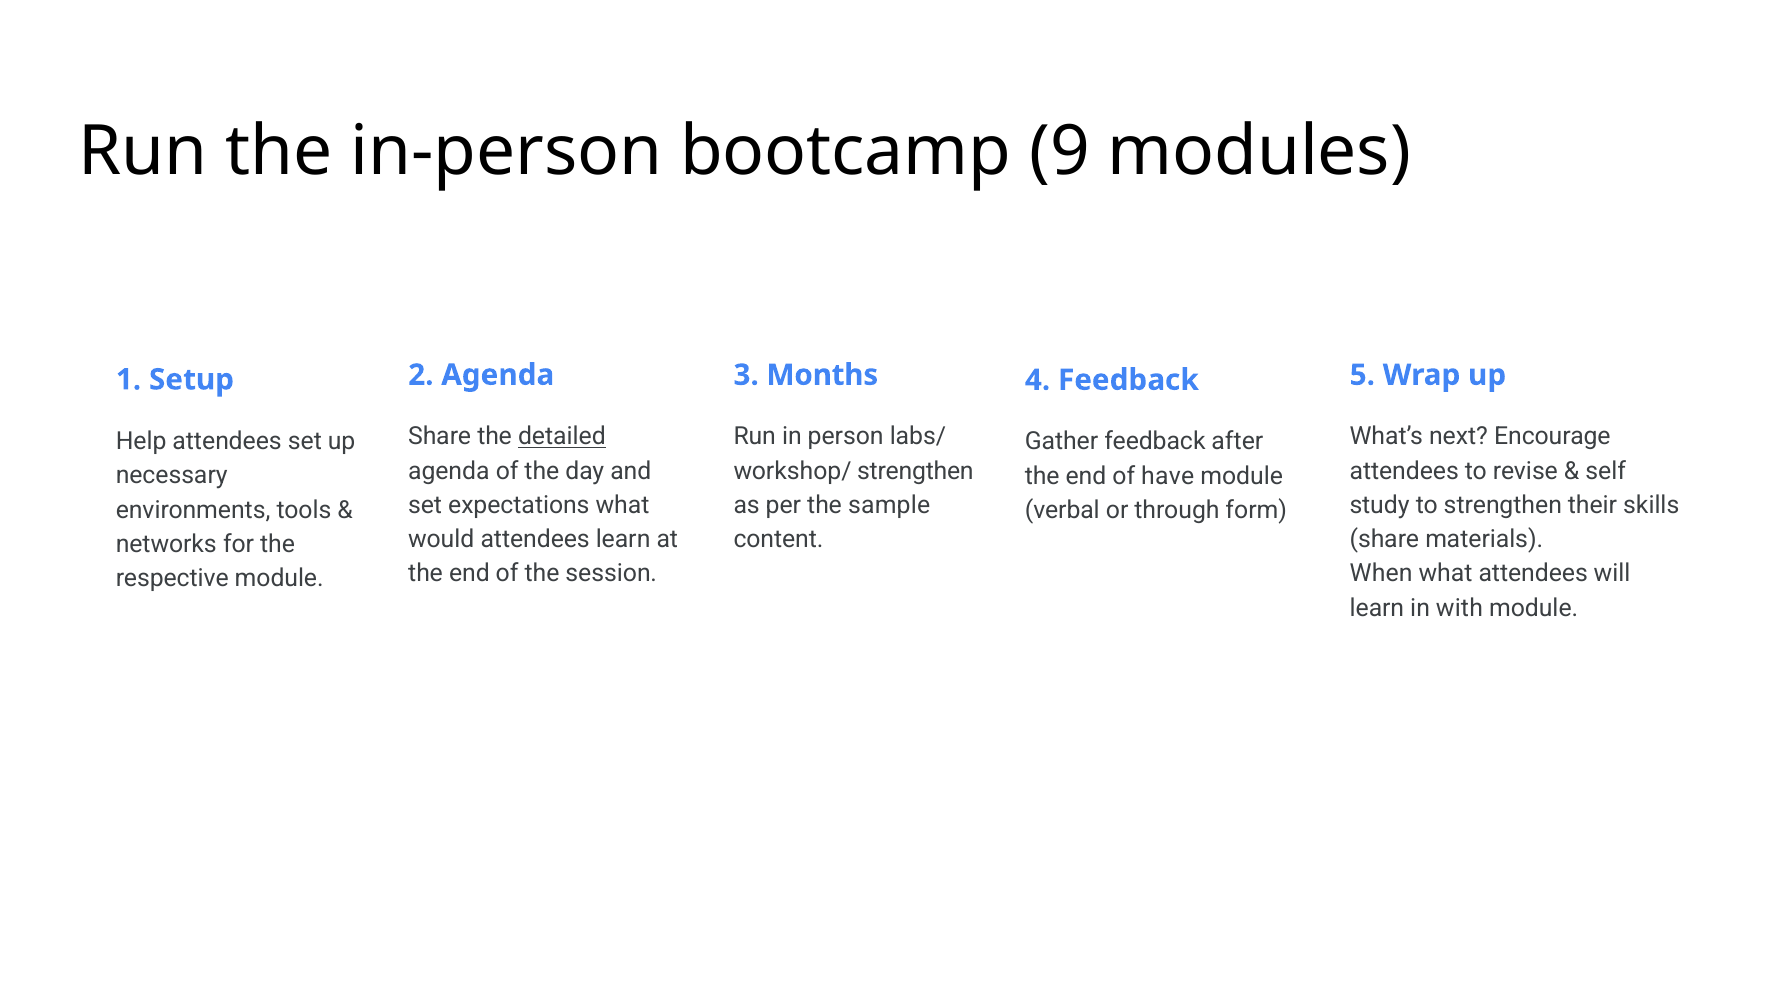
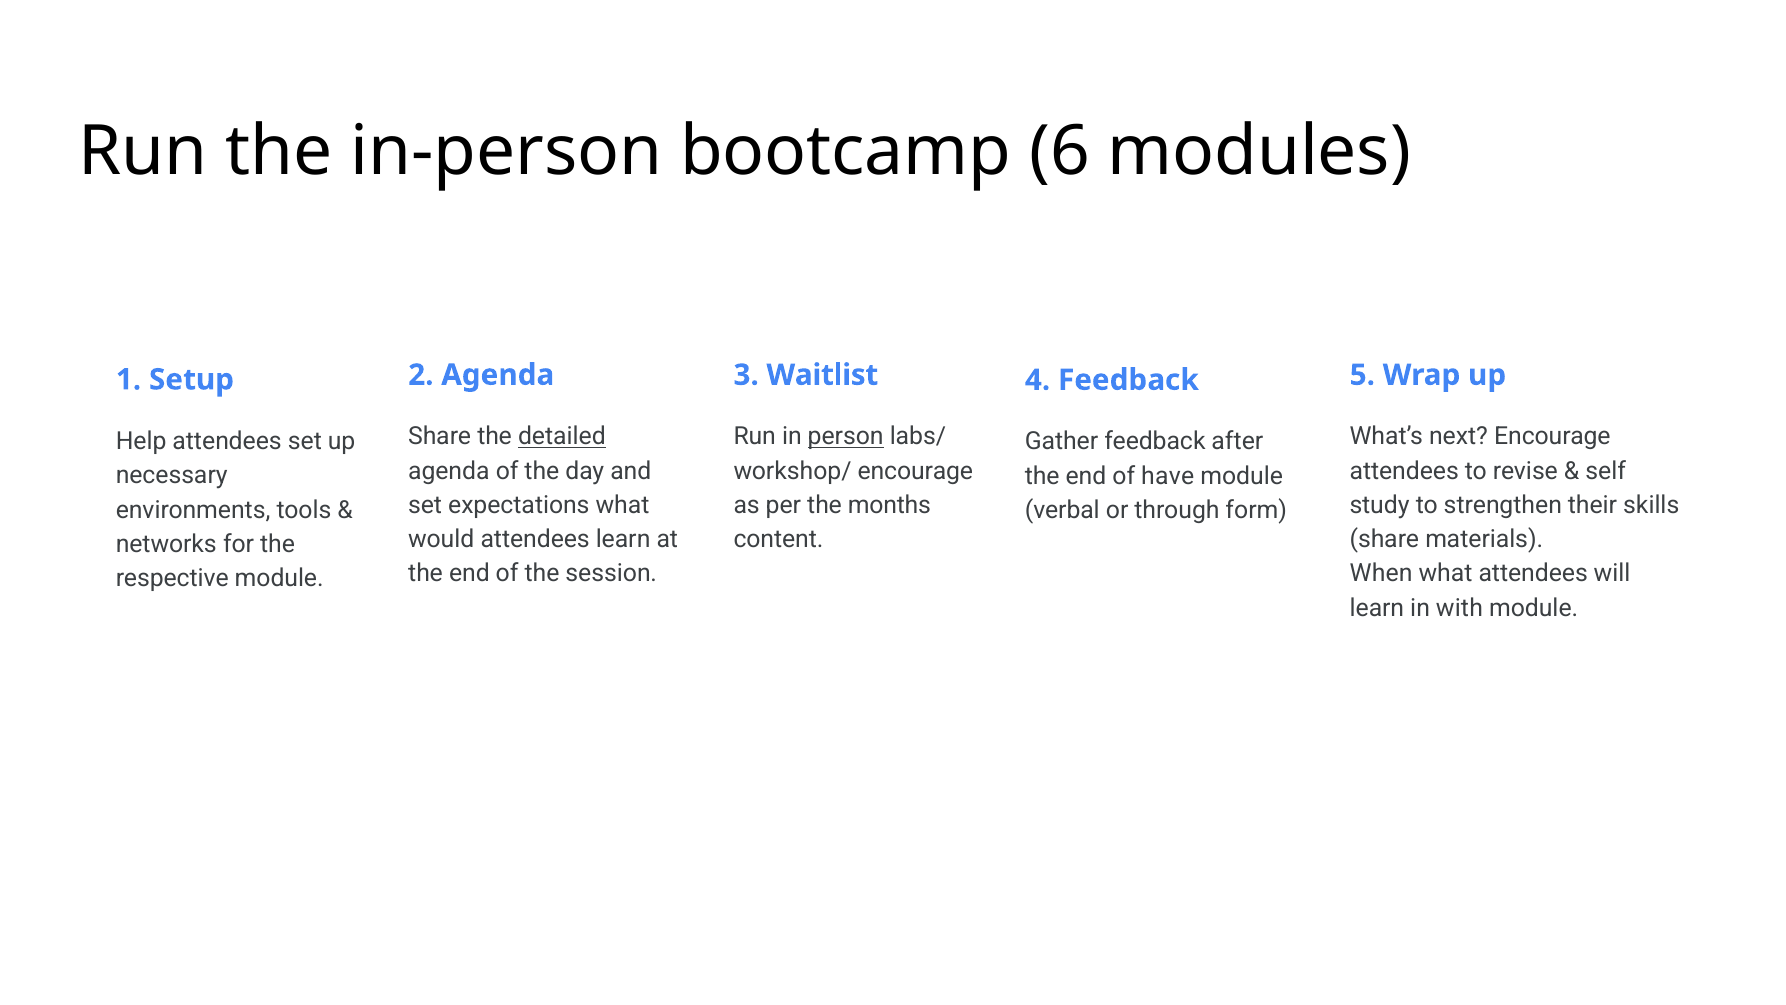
9: 9 -> 6 (1060, 151)
Months: Months -> Waitlist (822, 375)
person underline: none -> present (846, 437)
workshop/ strengthen: strengthen -> encourage (915, 471)
sample: sample -> months (889, 505)
